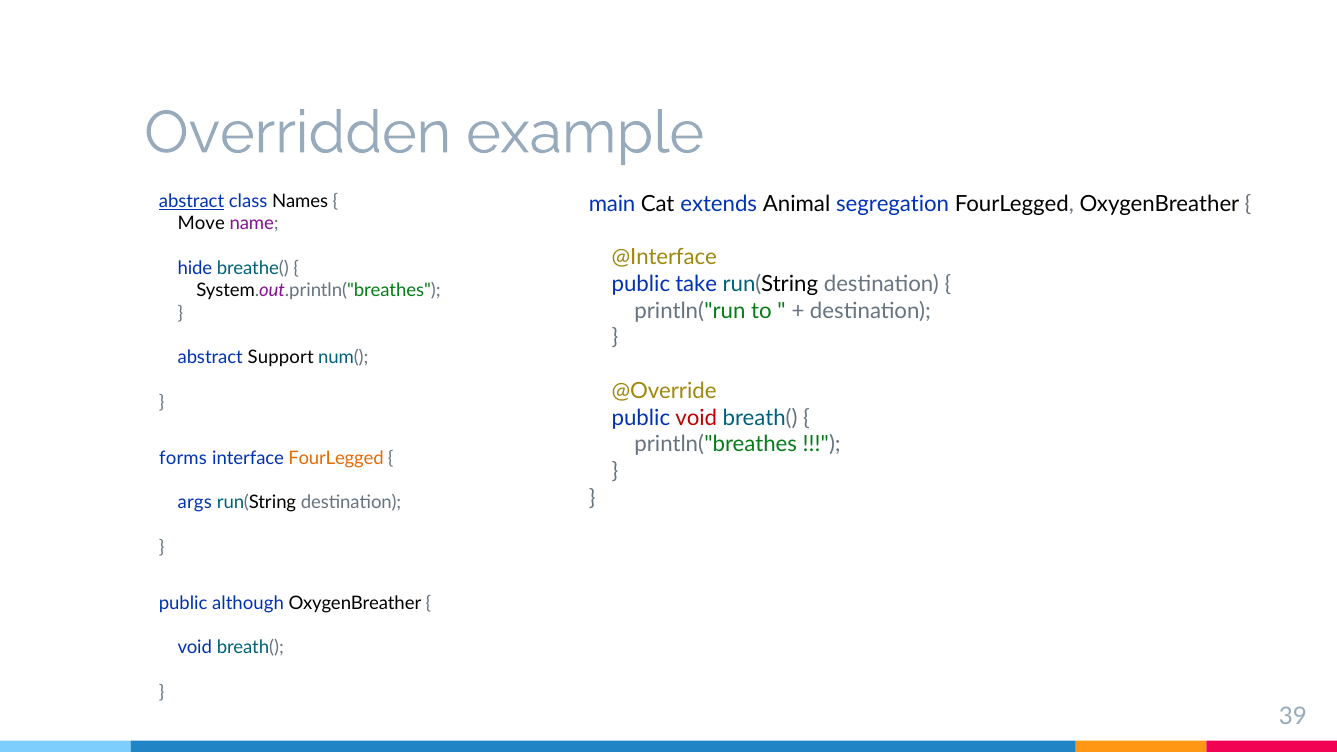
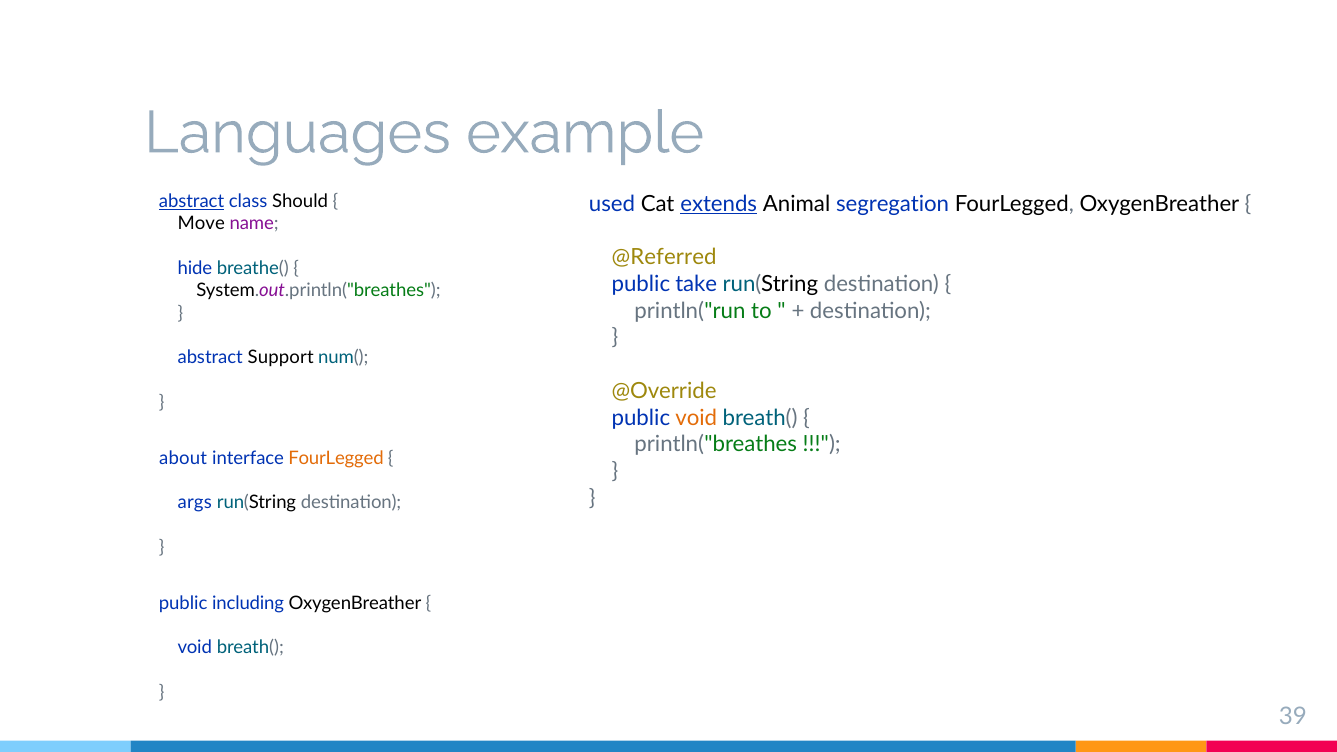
Overridden: Overridden -> Languages (297, 133)
Names: Names -> Should (300, 201)
main: main -> used (612, 204)
extends underline: none -> present (719, 204)
@Interface: @Interface -> @Referred (664, 257)
void colour: red -> orange (696, 418)
forms: forms -> about (183, 458)
although: although -> including (248, 603)
